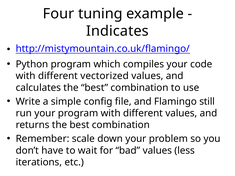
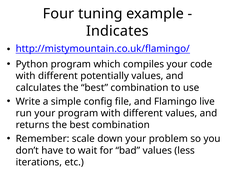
vectorized: vectorized -> potentially (105, 76)
still: still -> live (207, 102)
